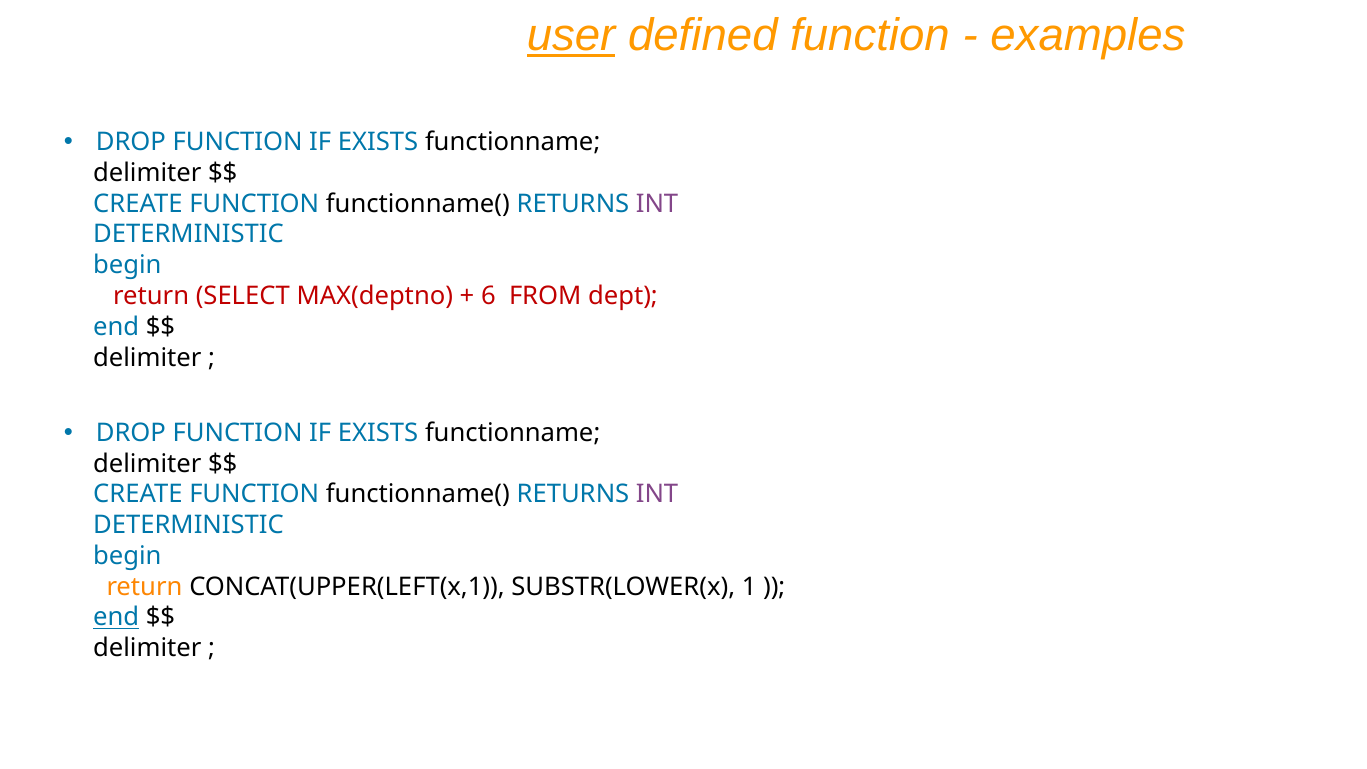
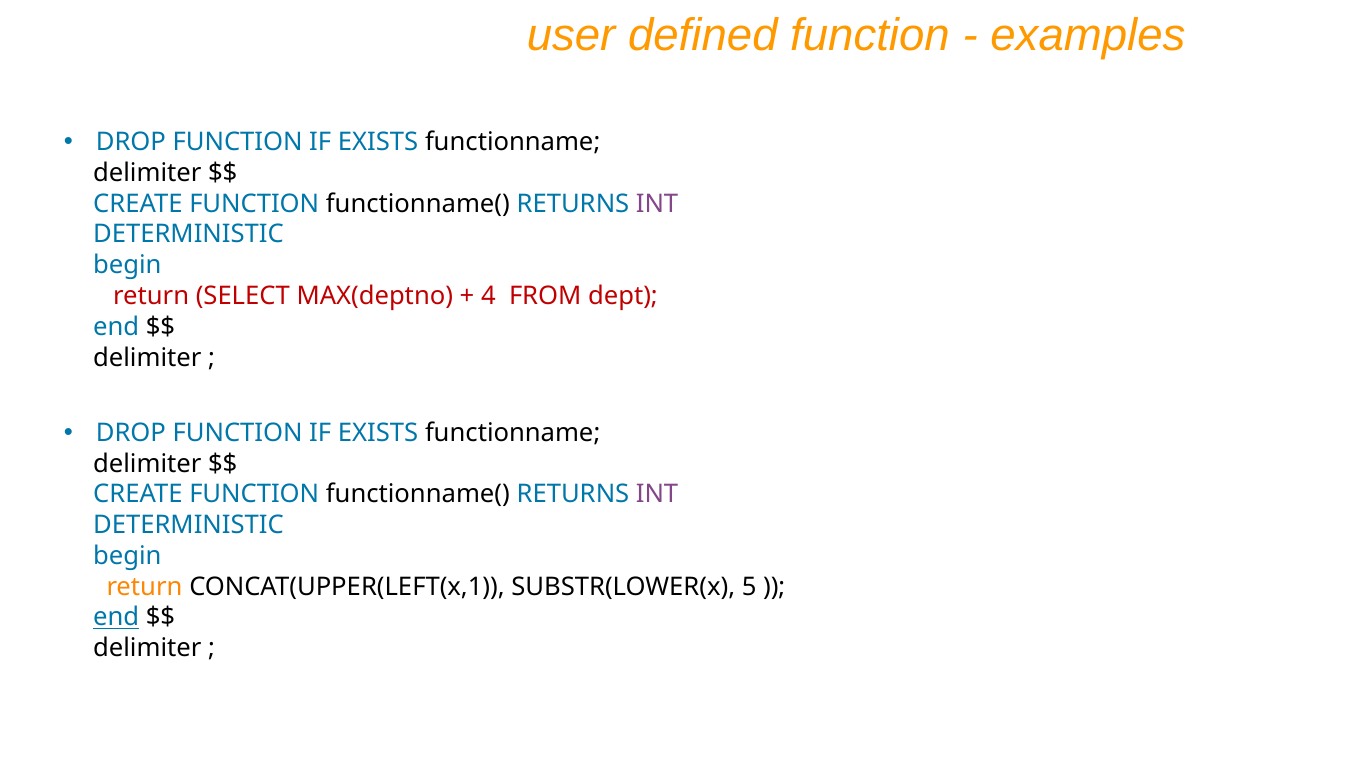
user underline: present -> none (571, 36)
6: 6 -> 4 (488, 296)
1: 1 -> 5 (749, 587)
